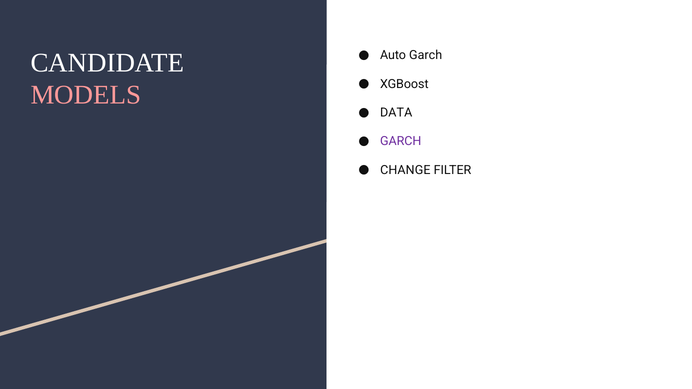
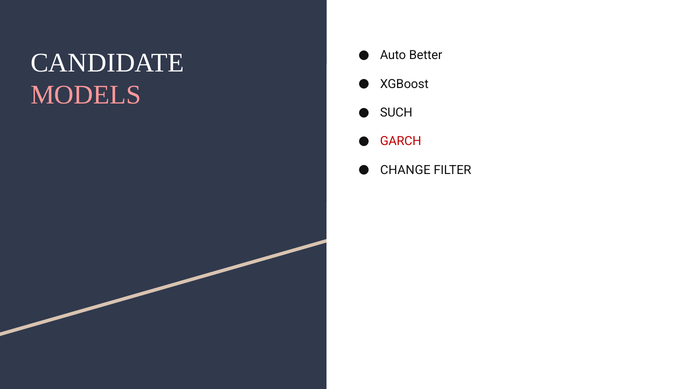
Auto Garch: Garch -> Better (426, 55)
DATA: DATA -> SUCH (396, 113)
GARCH colour: purple -> red (401, 141)
